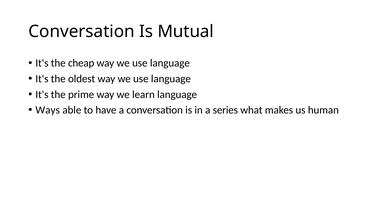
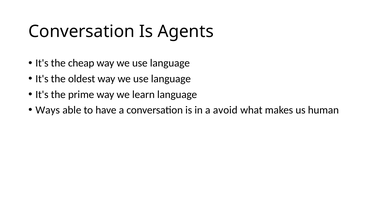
Mutual: Mutual -> Agents (186, 31)
series: series -> avoid (225, 110)
